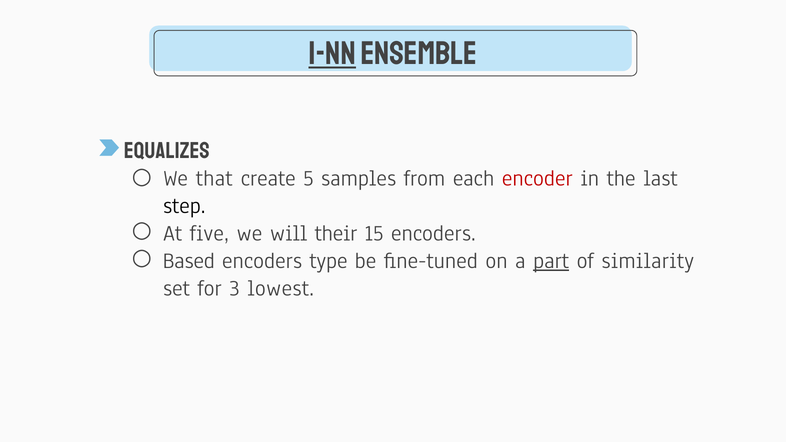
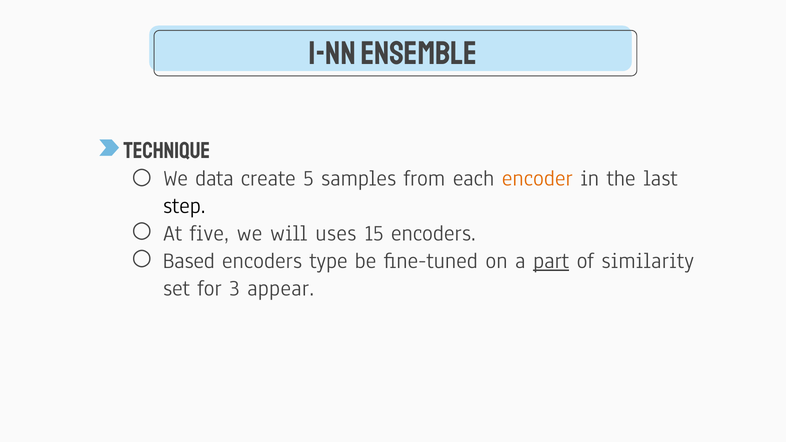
1-NN underline: present -> none (332, 53)
equalizes: equalizes -> technique (167, 151)
that: that -> data (214, 178)
encoder colour: red -> orange (537, 178)
their: their -> uses (336, 233)
lowest: lowest -> appear (281, 288)
